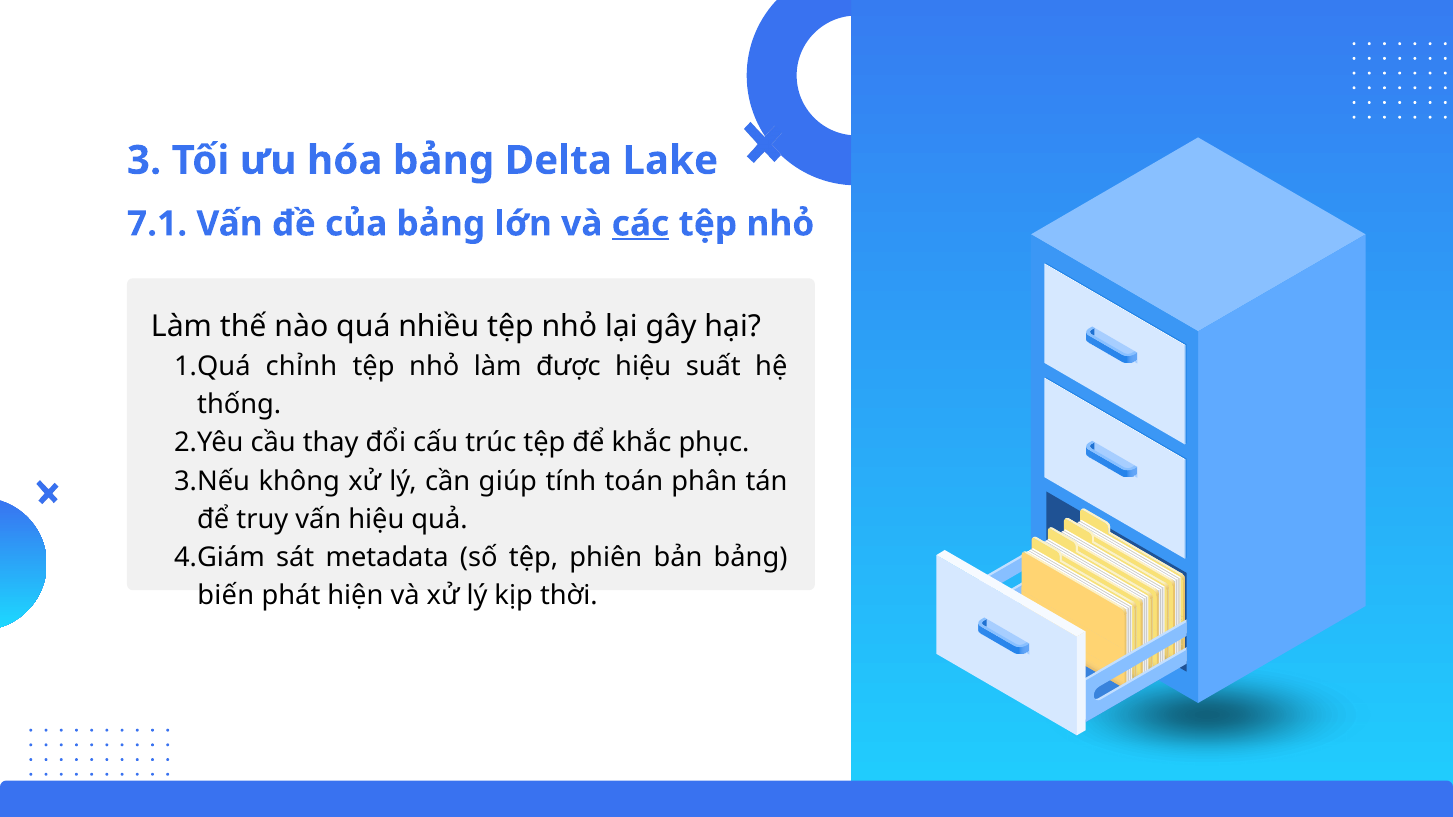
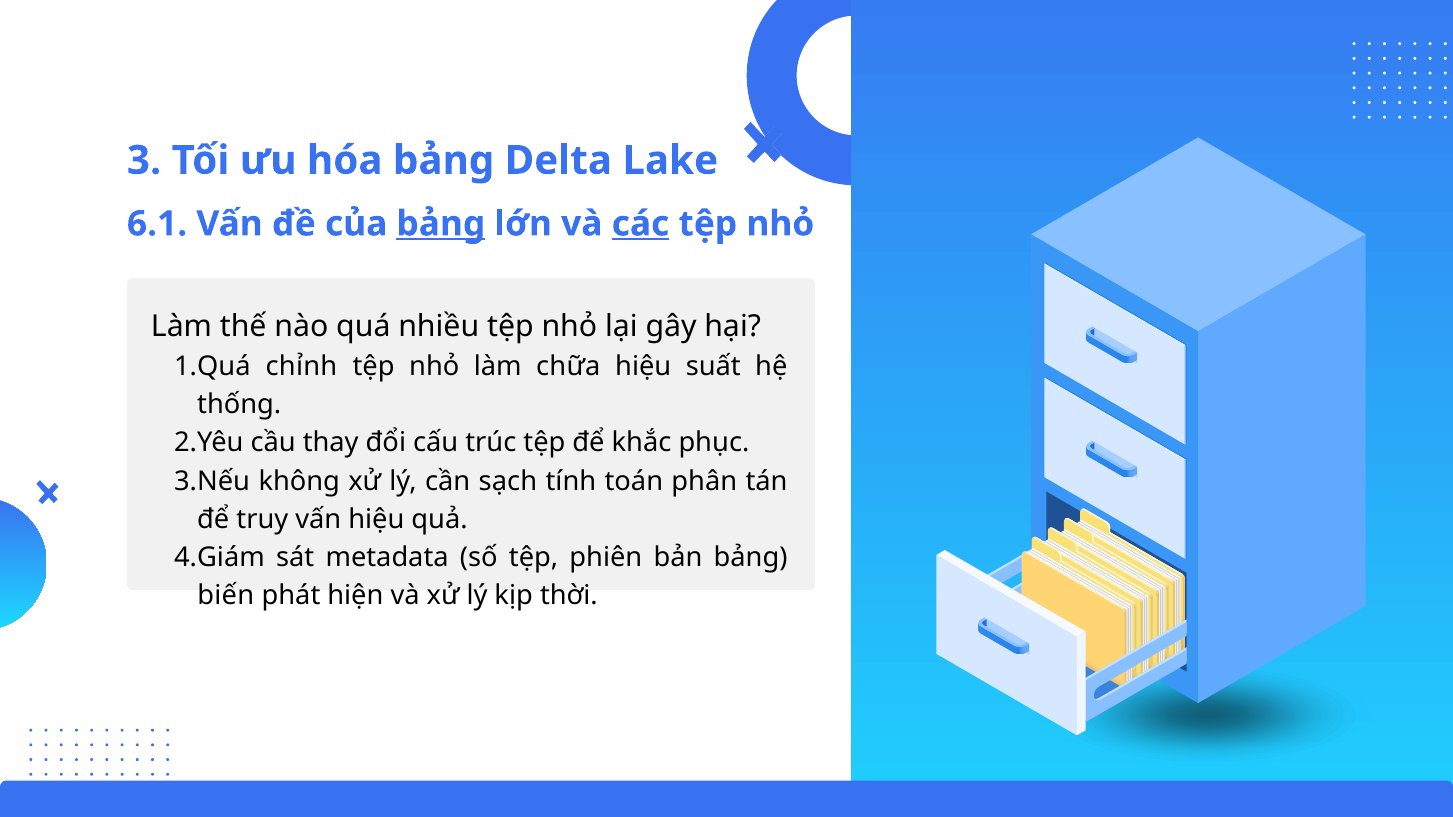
7.1: 7.1 -> 6.1 (157, 224)
bảng underline: none -> present (441, 224)
được: được -> chữa (568, 367)
giúp: giúp -> sạch (508, 481)
